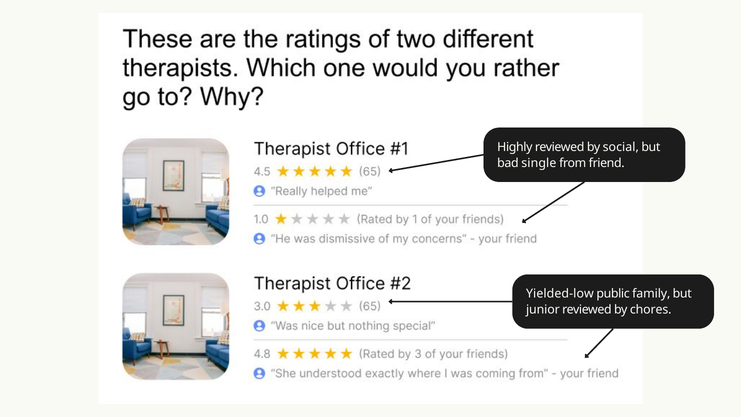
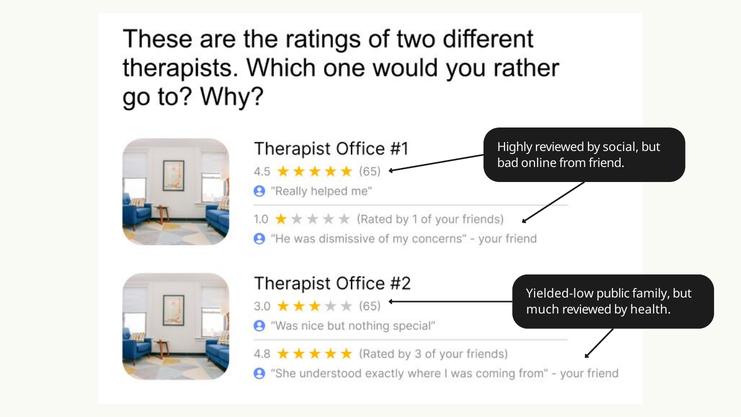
single: single -> online (539, 163)
junior: junior -> much (543, 310)
chores: chores -> health (651, 310)
